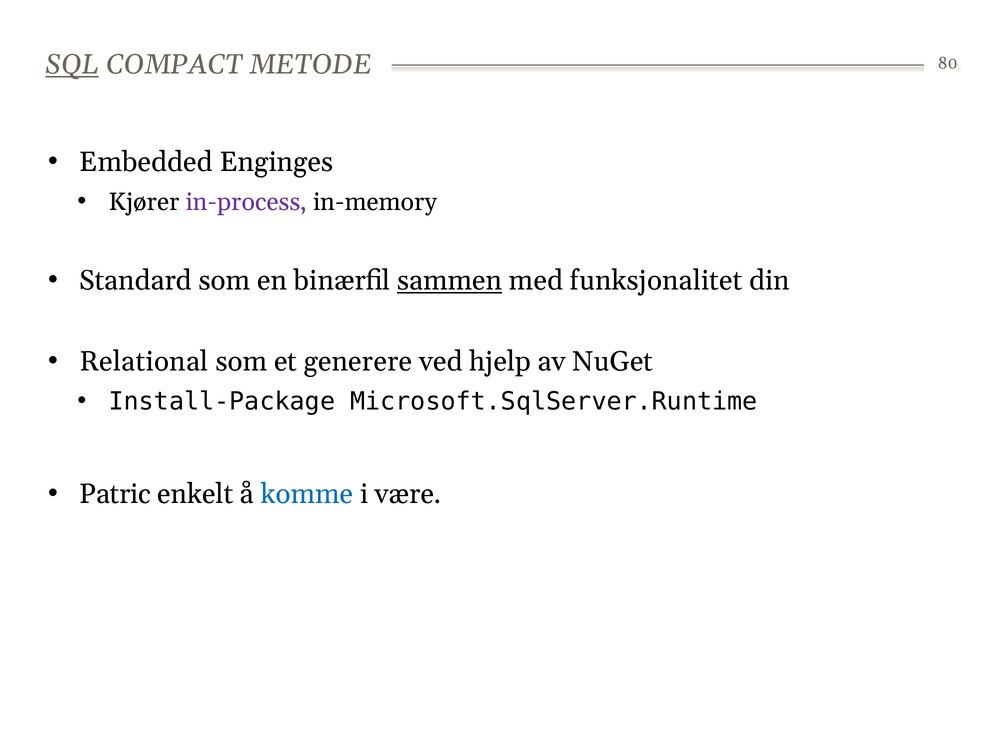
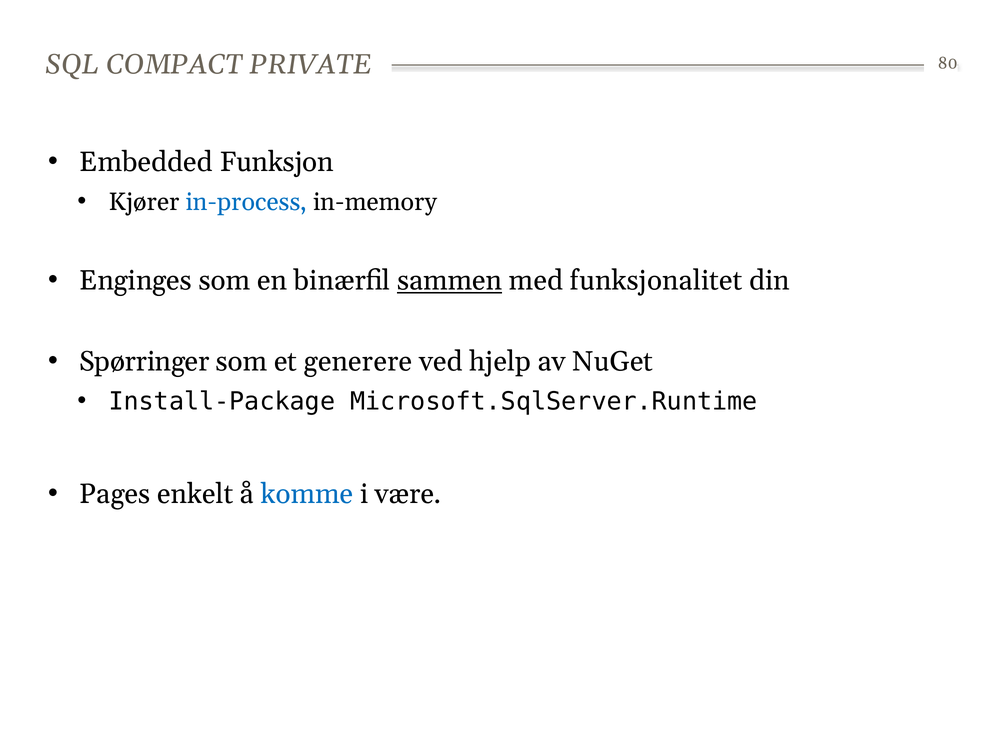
SQL underline: present -> none (72, 65)
METODE: METODE -> PRIVATE (311, 65)
Enginges: Enginges -> Funksjon (277, 162)
in-process colour: purple -> blue (246, 202)
Standard: Standard -> Enginges (136, 281)
Relational: Relational -> Spørringer (144, 362)
Patric: Patric -> Pages (115, 494)
